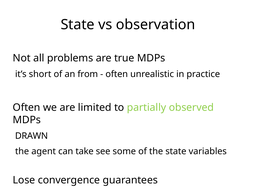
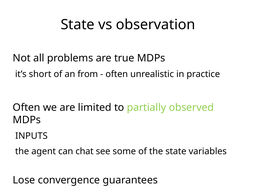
DRAWN: DRAWN -> INPUTS (31, 136)
take: take -> chat (85, 151)
